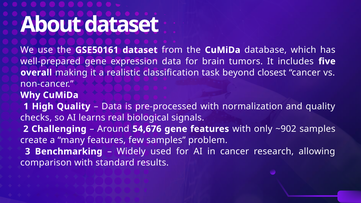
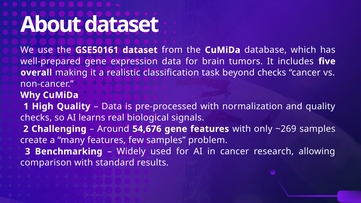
beyond closest: closest -> checks (272, 73)
~902: ~902 -> ~269 (286, 129)
